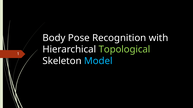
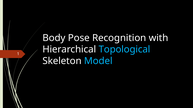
Topological colour: light green -> light blue (124, 50)
